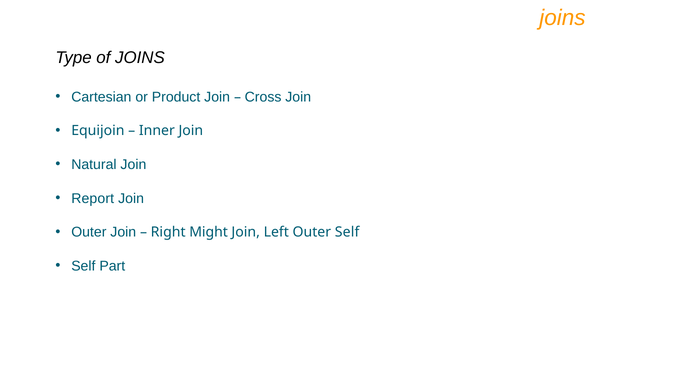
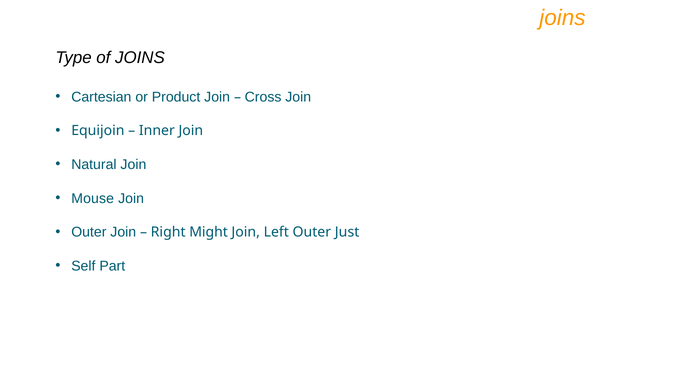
Report: Report -> Mouse (93, 198)
Outer Self: Self -> Just (347, 232)
